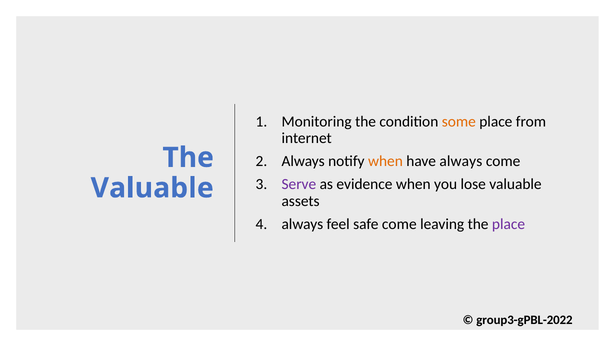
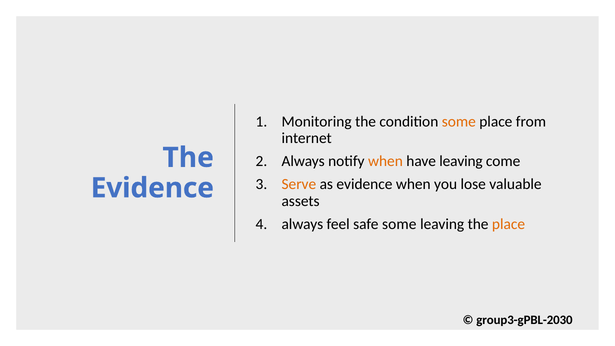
have always: always -> leaving (461, 161)
Serve colour: purple -> orange (299, 184)
Valuable: Valuable -> Evidence (152, 188)
safe come: come -> some (399, 224)
place colour: purple -> orange (509, 224)
group3-gPBL-2022: group3-gPBL-2022 -> group3-gPBL-2030 (524, 320)
